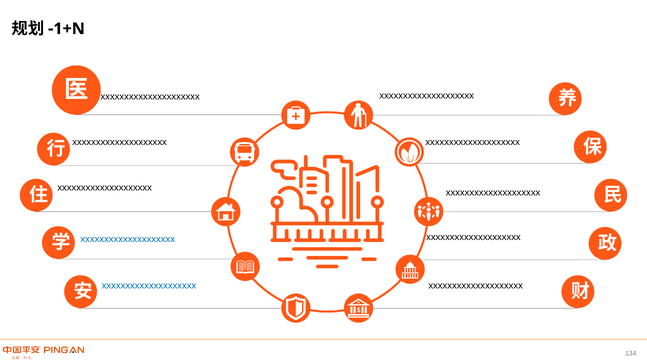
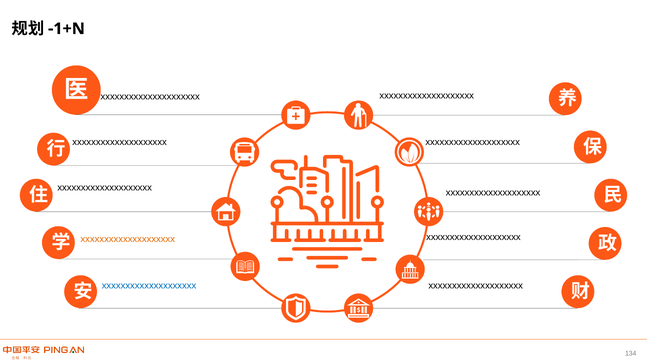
xxxxxxxxxxxxxxxxxxxx colour: blue -> orange (128, 239)
